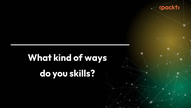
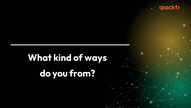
skills: skills -> from (82, 73)
